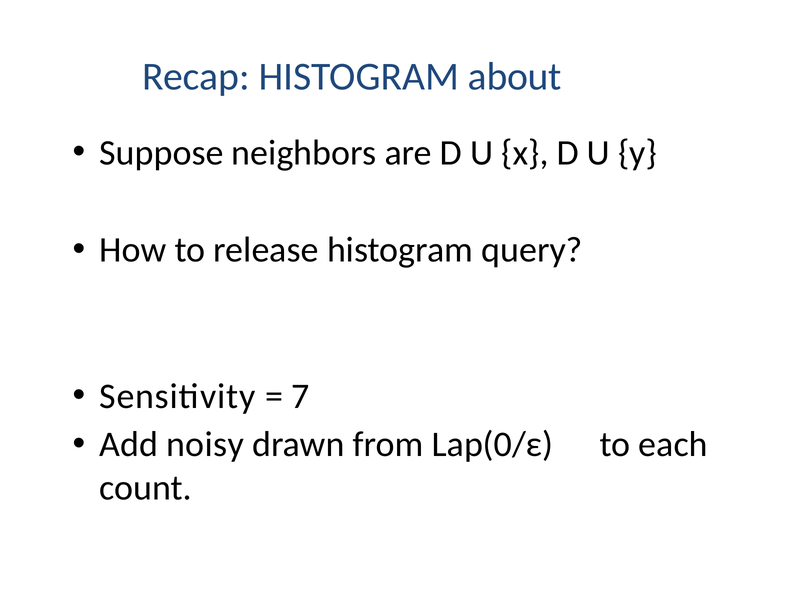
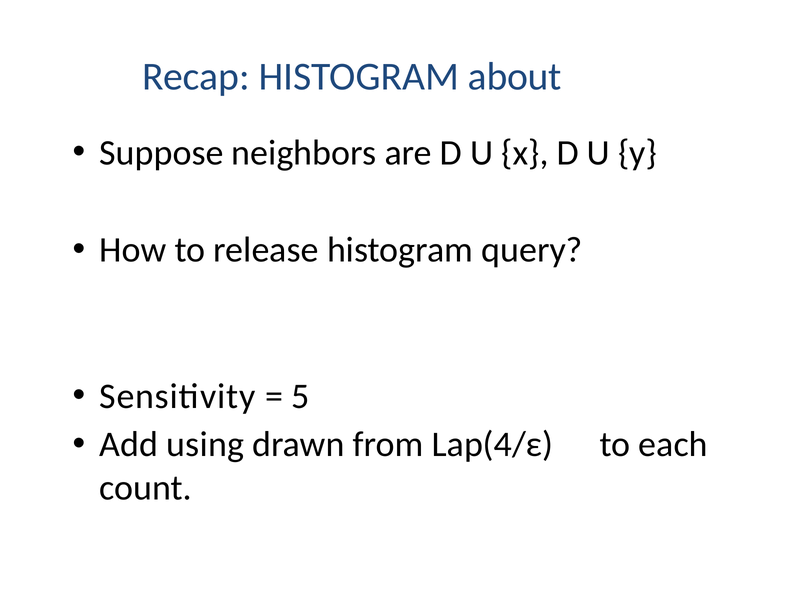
7: 7 -> 5 (300, 396)
noisy: noisy -> using (205, 445)
Lap(0/ε: Lap(0/ε -> Lap(4/ε (492, 445)
